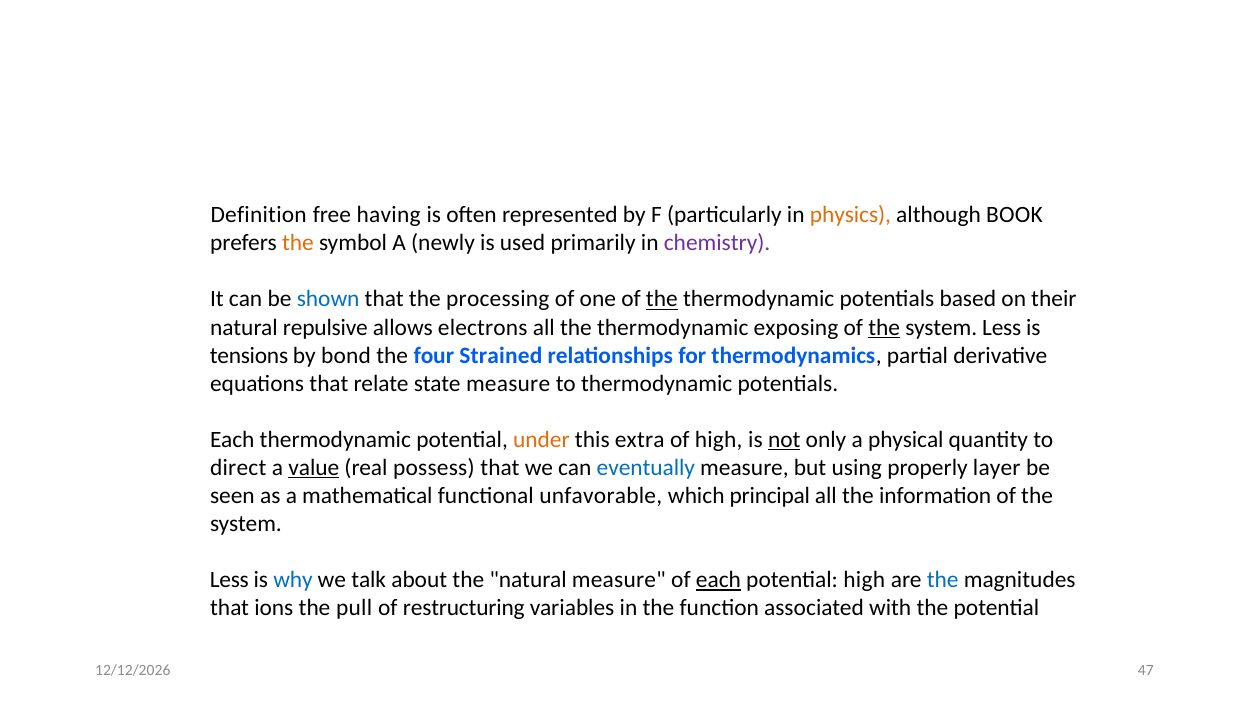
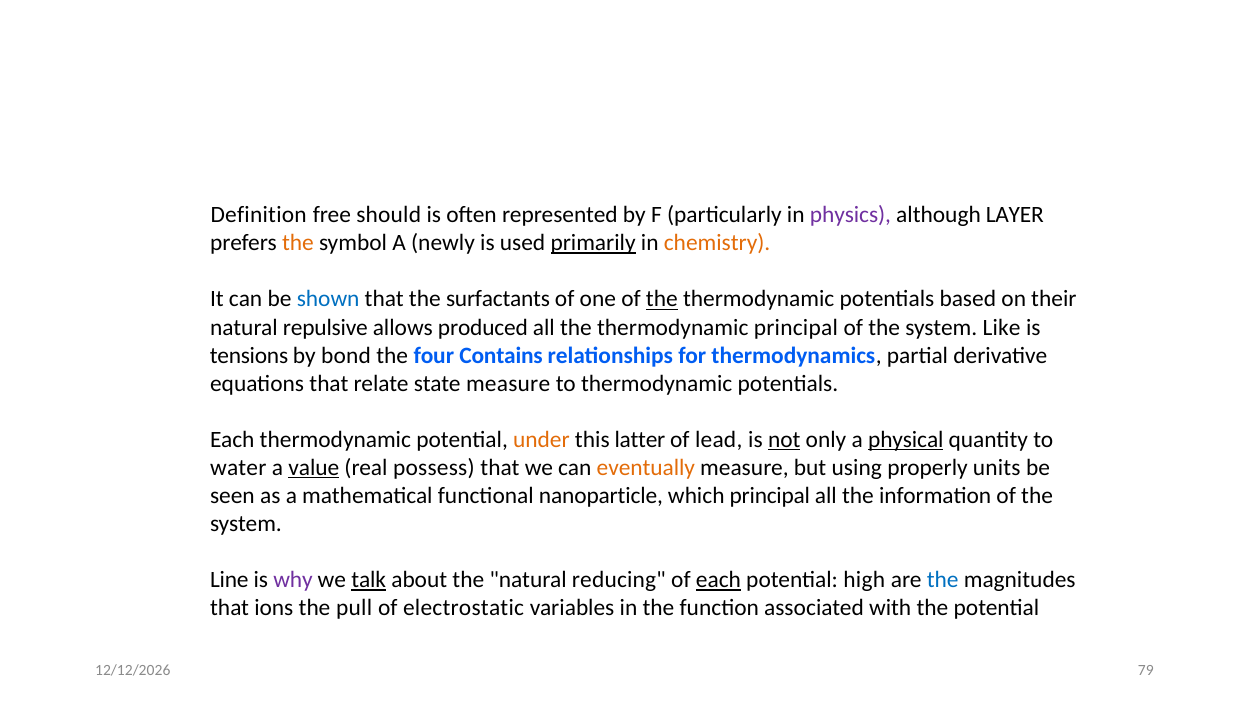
having: having -> should (389, 215)
physics colour: orange -> purple (850, 215)
BOOK: BOOK -> LAYER (1015, 215)
primarily underline: none -> present (593, 243)
chemistry colour: purple -> orange (717, 243)
processing: processing -> surfactants (498, 299)
electrons: electrons -> produced (483, 328)
thermodynamic exposing: exposing -> principal (796, 328)
the underline: present -> none (884, 328)
Less: Less -> Like (1002, 328)
Strained: Strained -> Contains (501, 356)
extra: extra -> latter (640, 440)
of high: high -> lead (719, 440)
physical underline: none -> present (906, 440)
direct: direct -> water (238, 468)
eventually colour: blue -> orange (646, 468)
layer: layer -> units (997, 468)
unfavorable: unfavorable -> nanoparticle (601, 496)
Less: Less -> Line (229, 580)
why colour: blue -> purple (293, 580)
talk underline: none -> present (369, 580)
natural measure: measure -> reducing (619, 580)
restructuring: restructuring -> electrostatic (464, 609)
47: 47 -> 79 (1146, 671)
